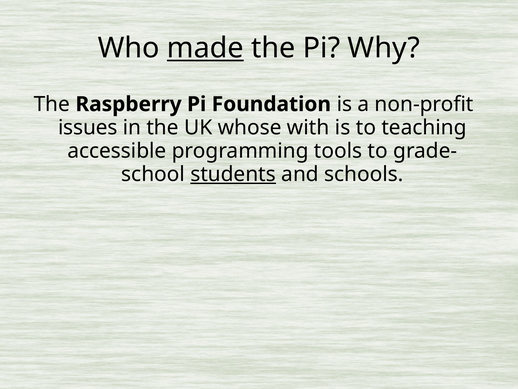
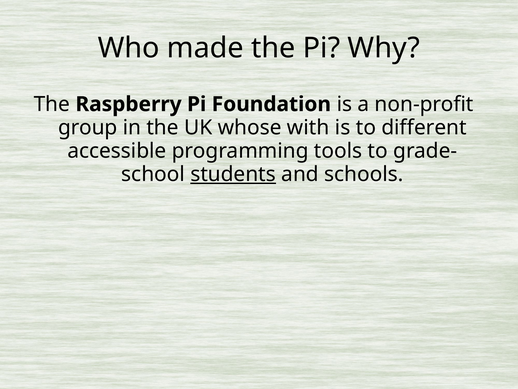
made underline: present -> none (205, 48)
issues: issues -> group (88, 127)
teaching: teaching -> different (424, 127)
